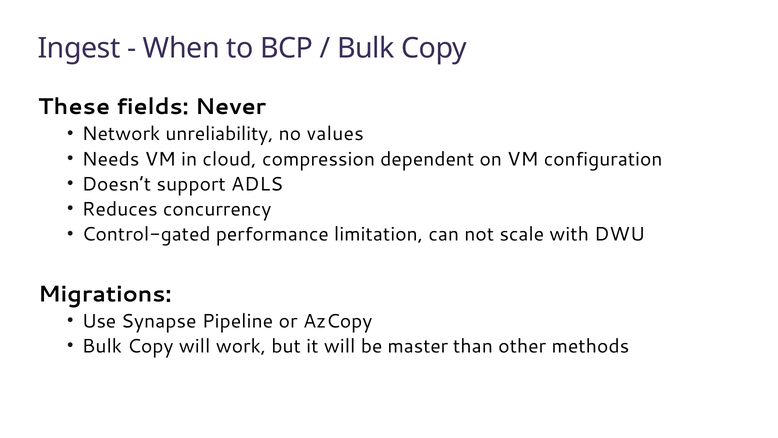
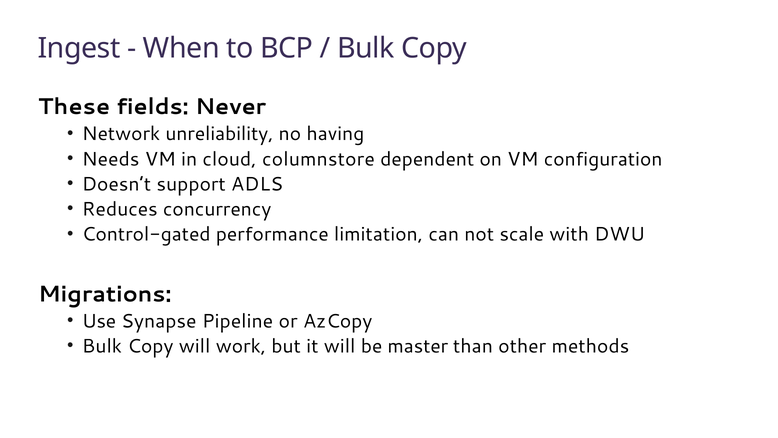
values: values -> having (335, 134)
compression: compression -> columnstore (318, 159)
